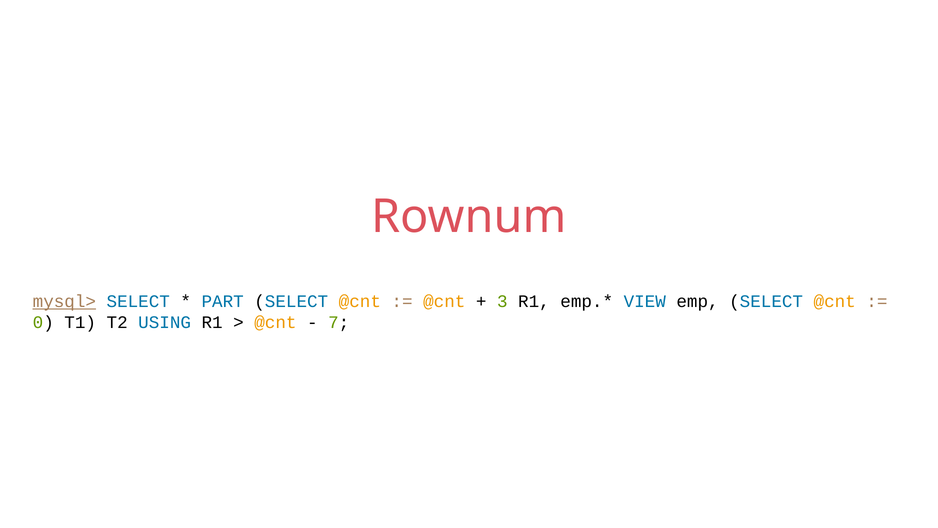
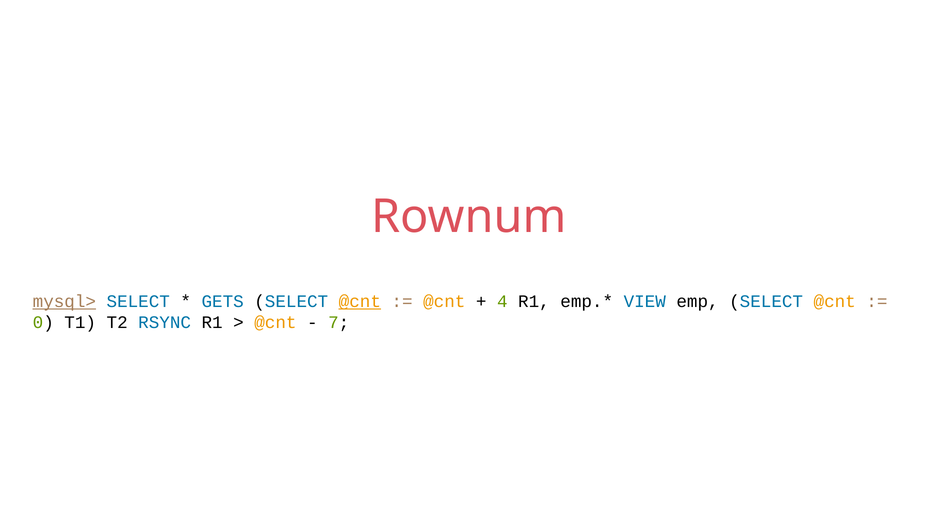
PART: PART -> GETS (223, 301)
@cnt underline: none -> present (360, 301)
3: 3 -> 4 (502, 301)
USING: USING -> RSYNC (165, 322)
